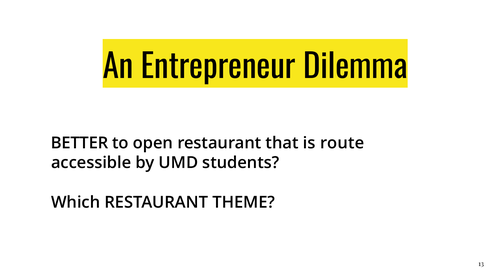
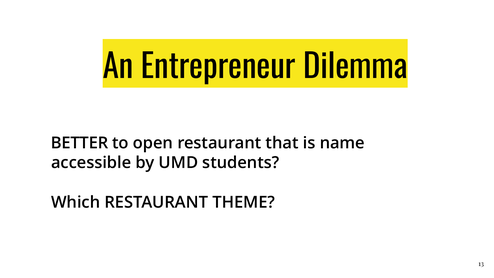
route: route -> name (342, 143)
